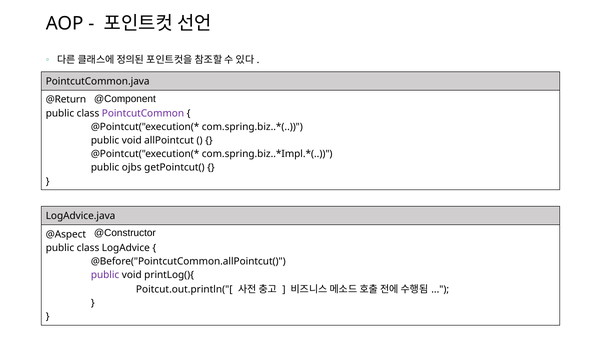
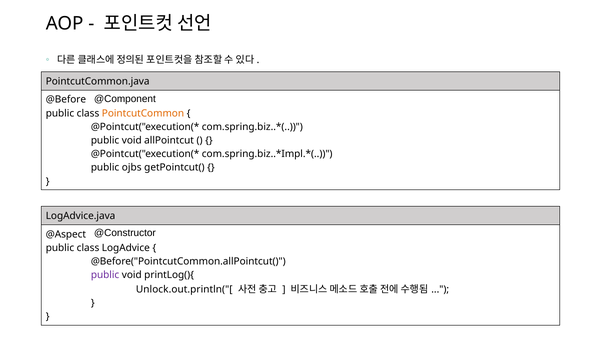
@Return: @Return -> @Before (66, 100)
PointcutCommon colour: purple -> orange (143, 113)
Poitcut.out.println("[: Poitcut.out.println("[ -> Unlock.out.println("[ (184, 290)
